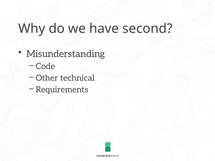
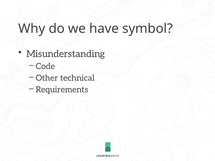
second: second -> symbol (148, 29)
